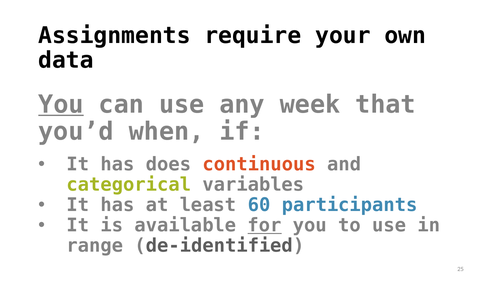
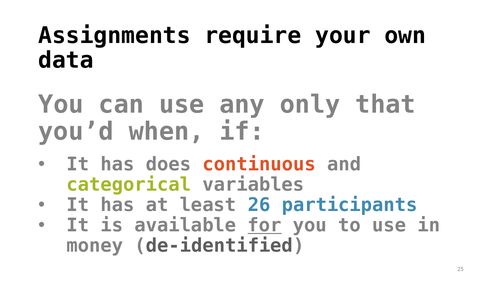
You underline: present -> none (61, 105)
week: week -> only (310, 105)
60: 60 -> 26 (259, 205)
range: range -> money (95, 246)
